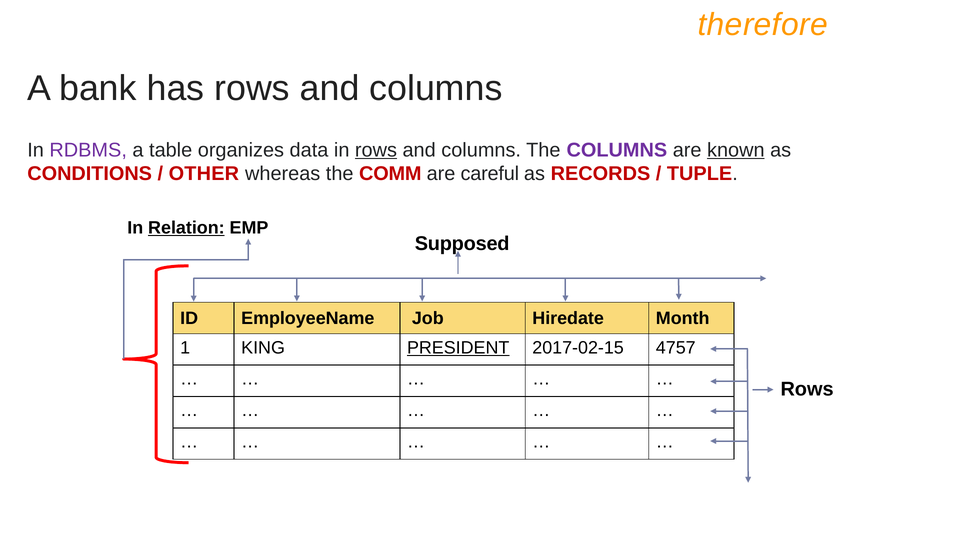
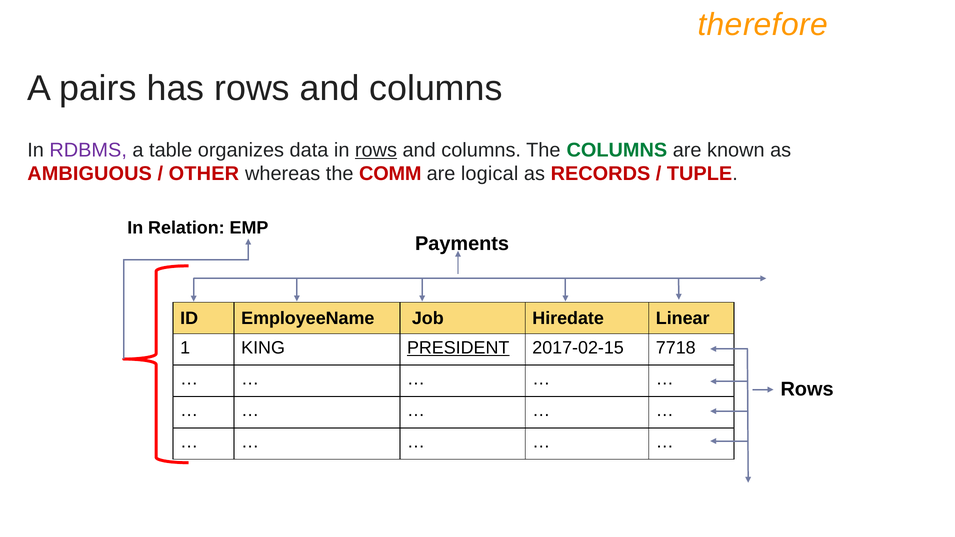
bank: bank -> pairs (98, 88)
COLUMNS colour: purple -> green (617, 150)
known underline: present -> none (736, 150)
CONDITIONS: CONDITIONS -> AMBIGUOUS (90, 174)
careful: careful -> logical (490, 174)
Relation underline: present -> none (186, 228)
Supposed: Supposed -> Payments (462, 244)
Month: Month -> Linear (683, 318)
4757: 4757 -> 7718 (676, 348)
